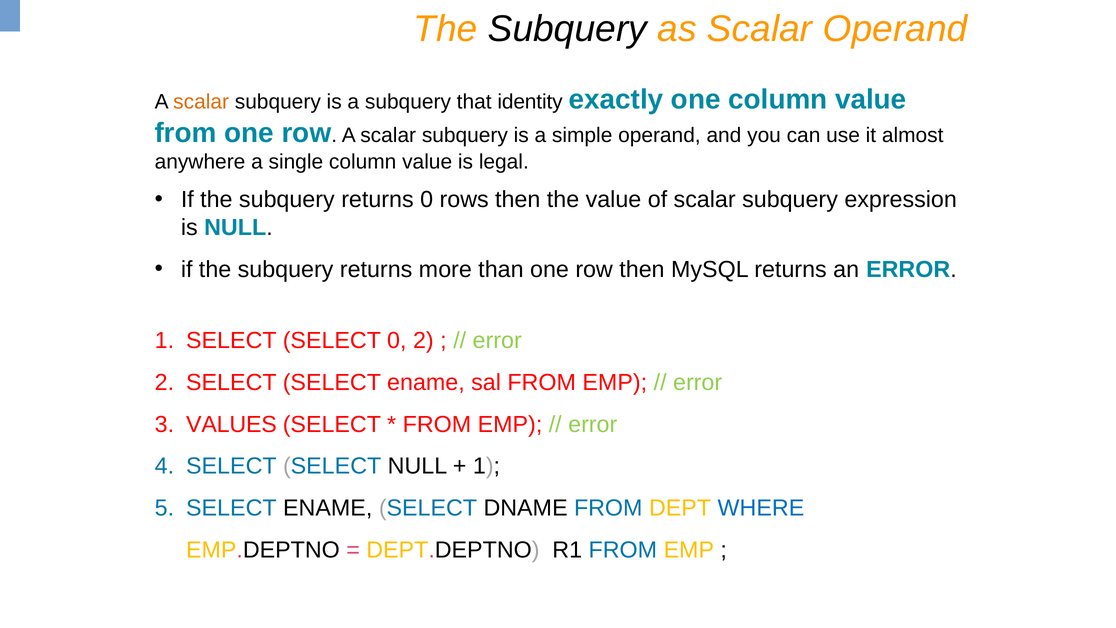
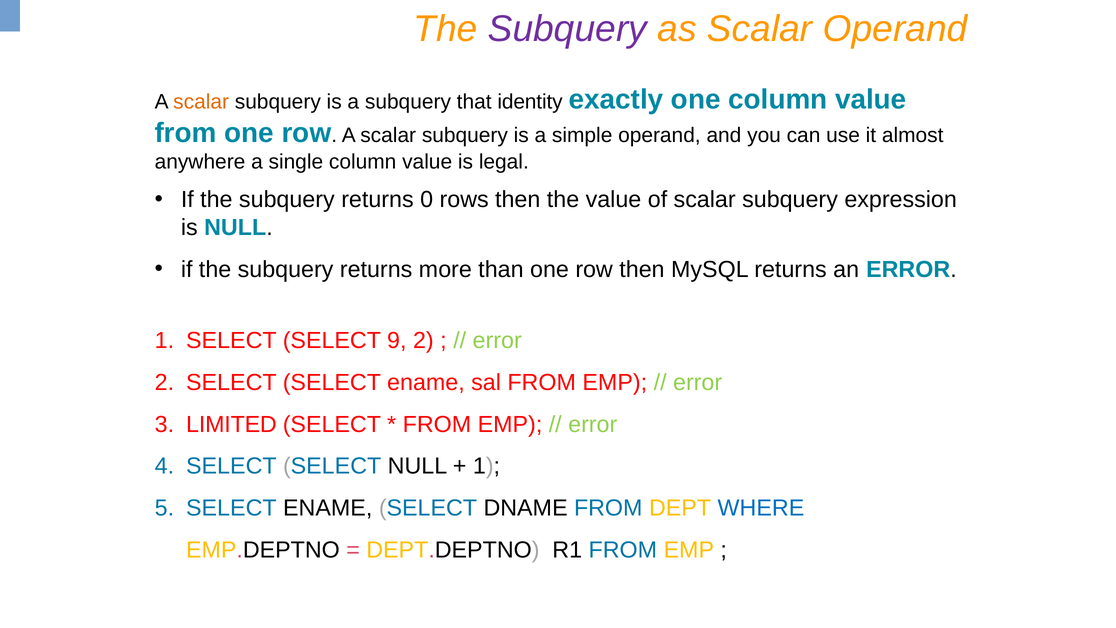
Subquery colour: black -> purple (567, 29)
SELECT 0: 0 -> 9 (397, 340)
VALUES: VALUES -> LIMITED (231, 424)
